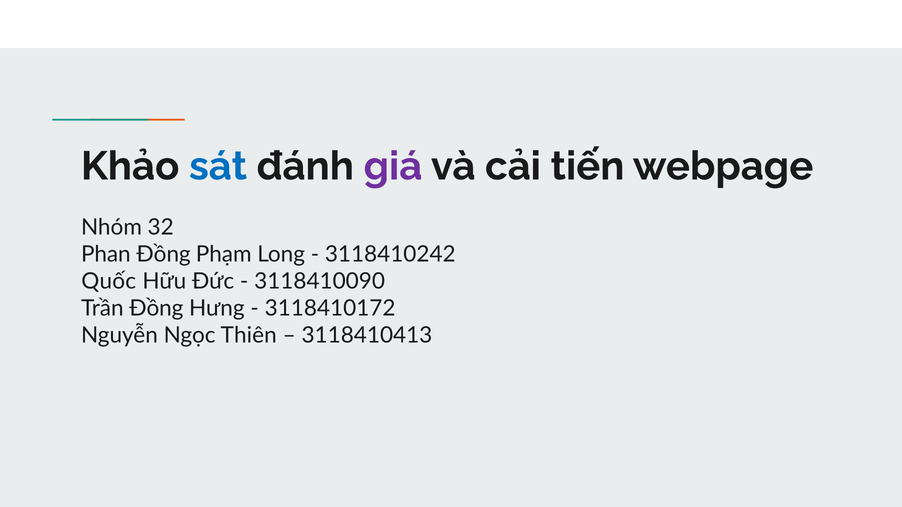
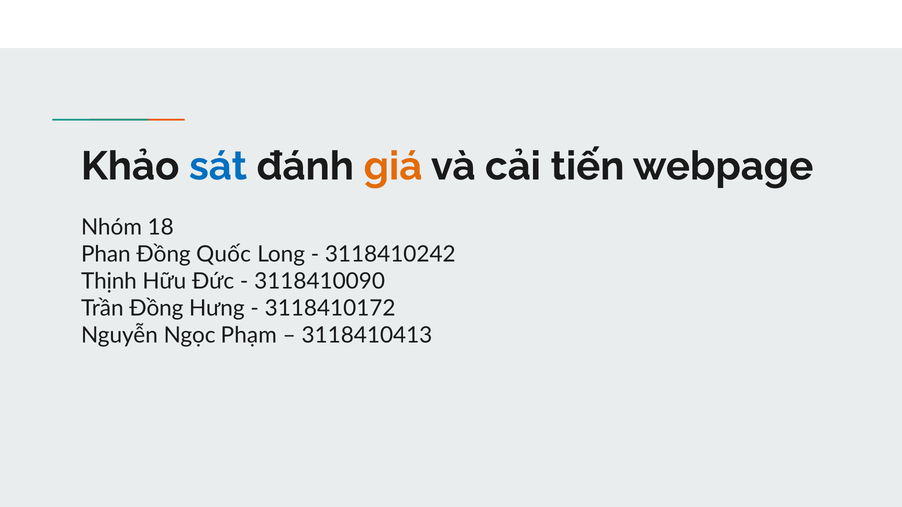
giá colour: purple -> orange (393, 166)
32: 32 -> 18 (161, 228)
Phạm: Phạm -> Quốc (224, 255)
Quốc: Quốc -> Thịnh (109, 282)
Thiên: Thiên -> Phạm (249, 336)
